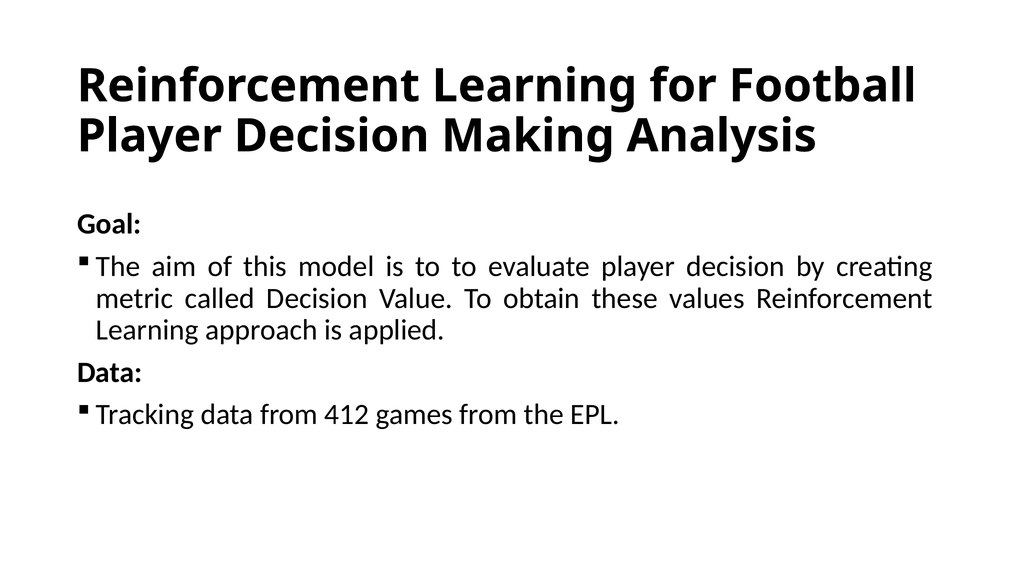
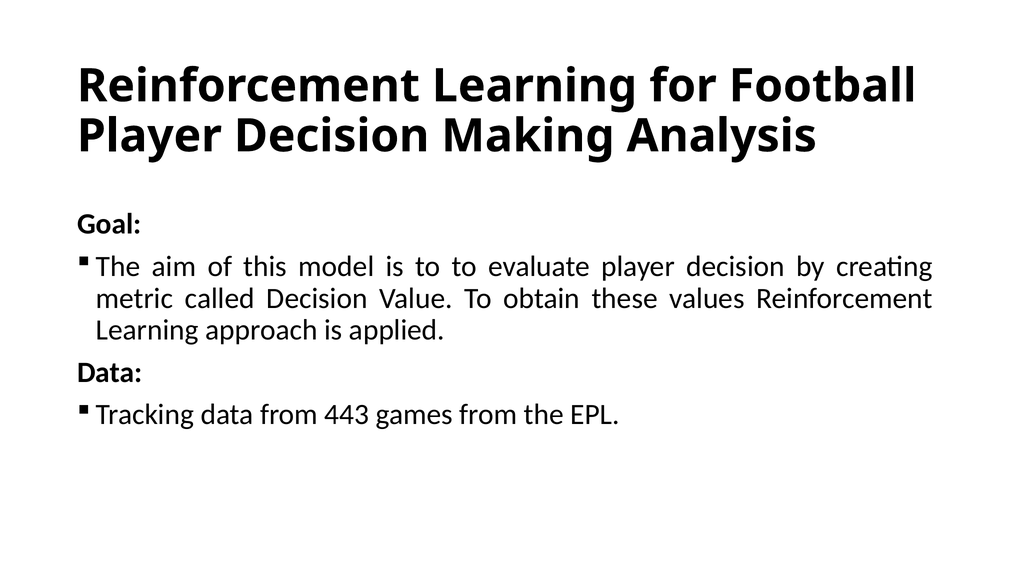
412: 412 -> 443 (347, 415)
